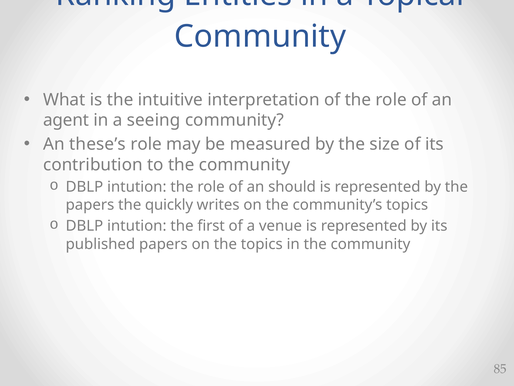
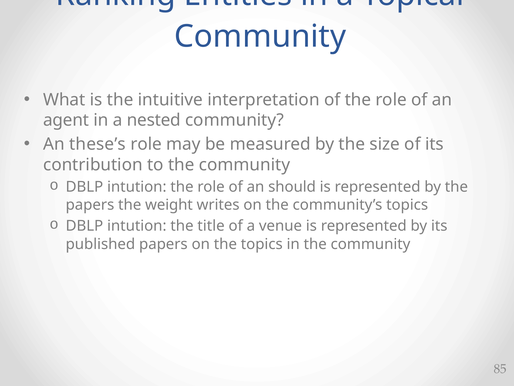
seeing: seeing -> nested (154, 120)
quickly: quickly -> weight (169, 205)
first: first -> title (211, 226)
